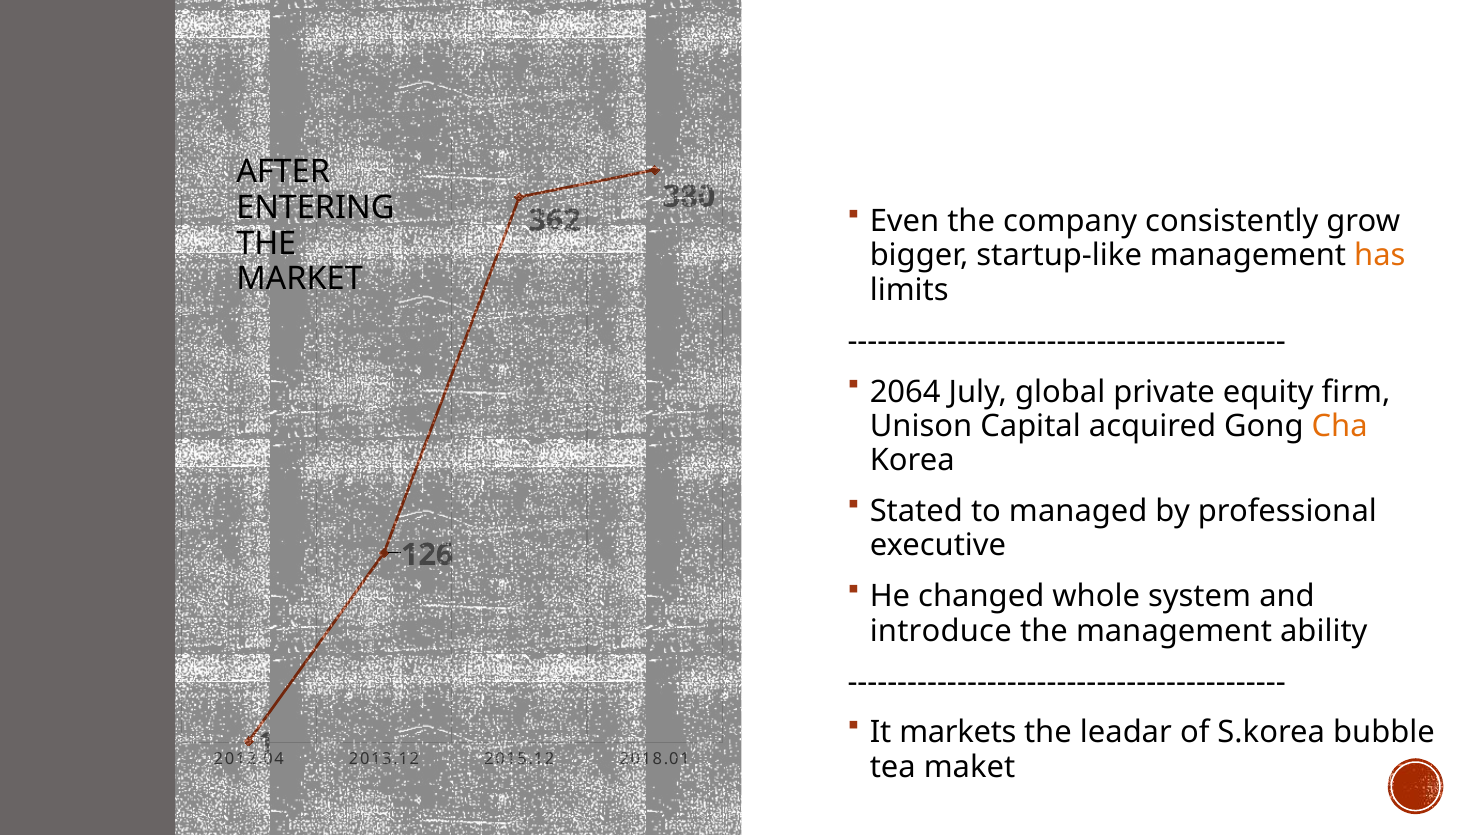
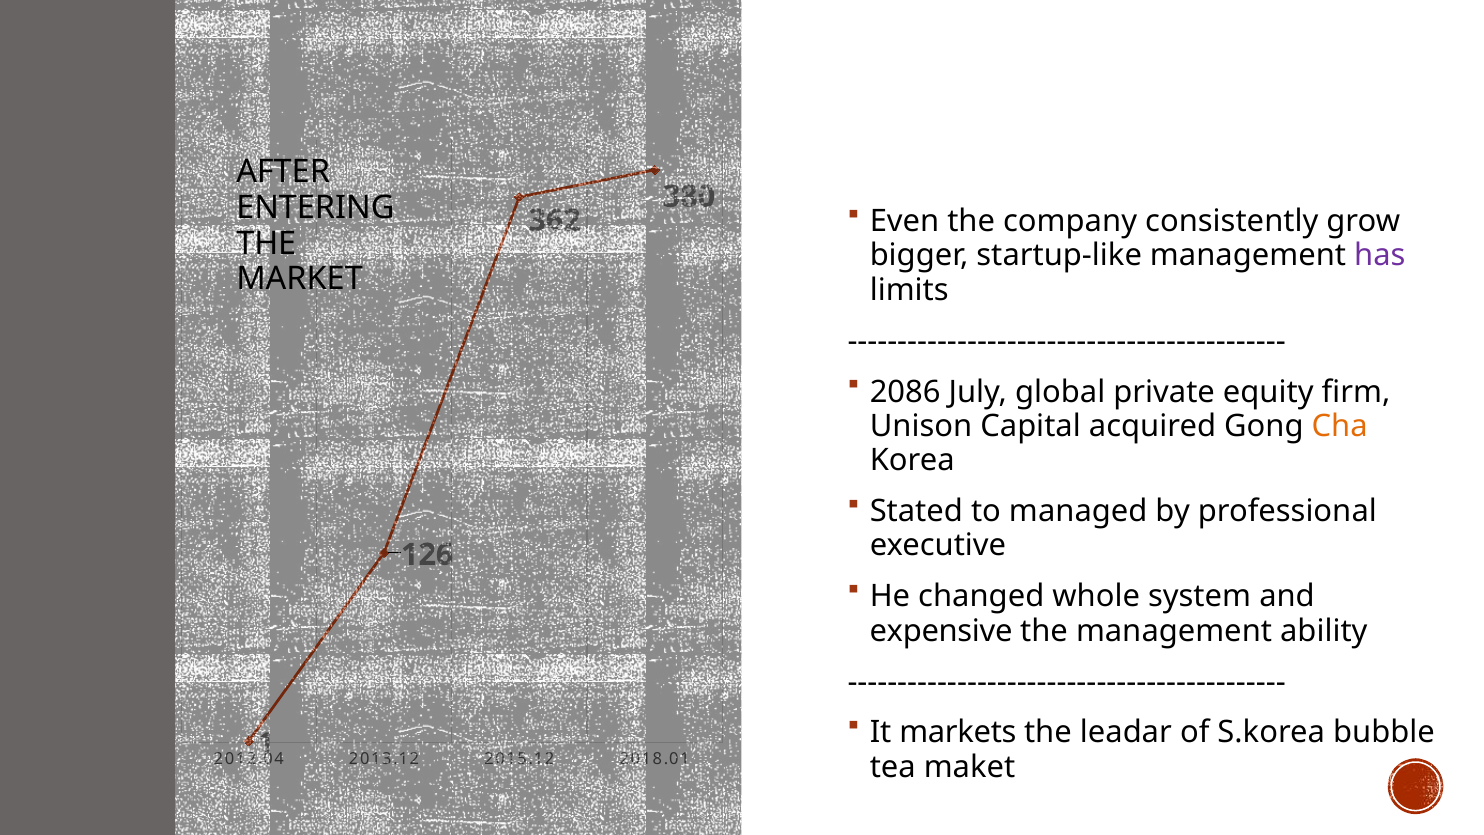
has colour: orange -> purple (1380, 256)
2064: 2064 -> 2086 (905, 392)
introduce: introduce -> expensive (941, 631)
